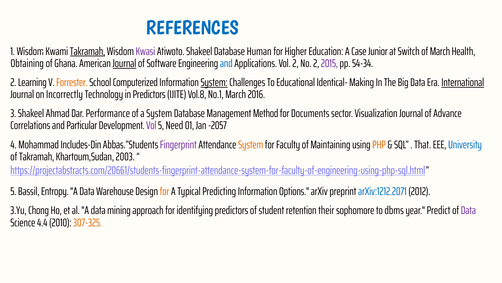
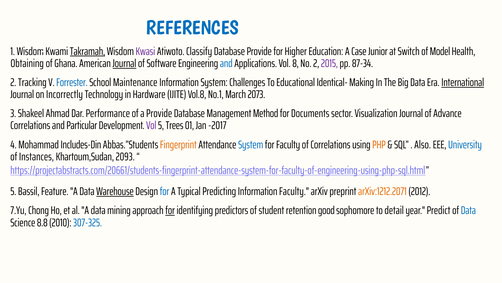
Atiwoto Shakeel: Shakeel -> Classify (199, 51)
Database Human: Human -> Provide (259, 51)
of March: March -> Model (440, 51)
Vol 2: 2 -> 8 (296, 63)
54-34: 54-34 -> 87-34 (363, 63)
Learning: Learning -> Tracking (32, 82)
Forrester colour: orange -> blue (72, 82)
Computerized: Computerized -> Maintenance (135, 82)
System underline: present -> none (214, 82)
in Predictors: Predictors -> Hardware (149, 94)
2016: 2016 -> 2073 (256, 94)
a System: System -> Provide (159, 113)
Need: Need -> Trees (175, 125)
-2057: -2057 -> -2017 (217, 125)
Fingerprint colour: purple -> orange (178, 144)
System colour: orange -> blue (251, 144)
of Maintaining: Maintaining -> Correlations (330, 144)
That: That -> Also (423, 144)
of Takramah: Takramah -> Instances (36, 156)
2003: 2003 -> 2093 (125, 156)
Entropy: Entropy -> Feature (55, 191)
Warehouse underline: none -> present (115, 191)
for colour: orange -> blue (165, 191)
Information Options: Options -> Faculty (294, 191)
arXiv:1212.2071 colour: blue -> orange (382, 191)
3.Yu: 3.Yu -> 7.Yu (18, 210)
for underline: none -> present (170, 210)
their: their -> good (326, 210)
dbms: dbms -> detail (394, 210)
Data colour: purple -> blue (468, 210)
4.4: 4.4 -> 8.8 (42, 222)
307-325 colour: orange -> blue (88, 222)
